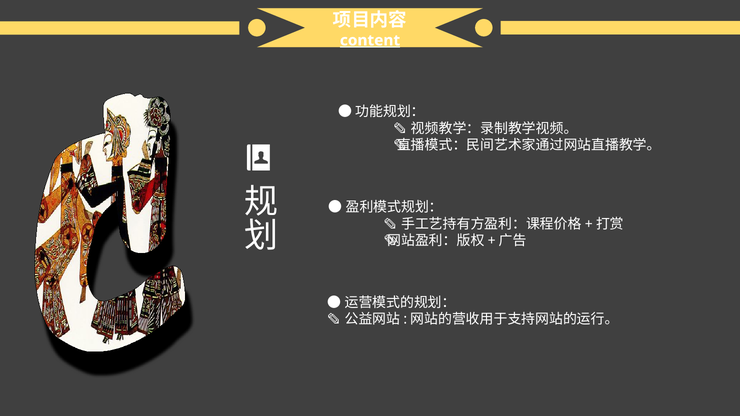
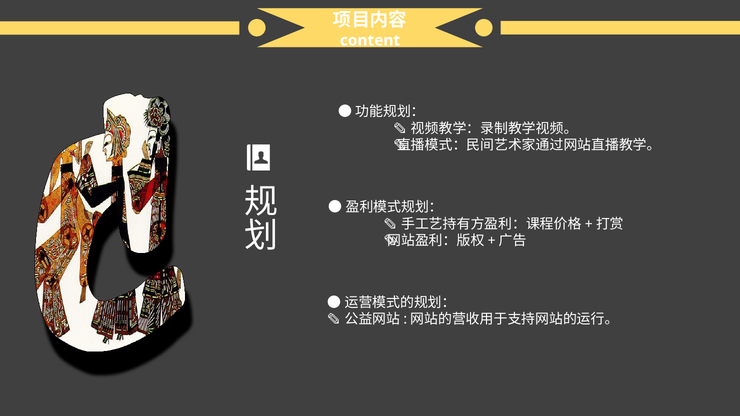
content underline: present -> none (370, 40)
